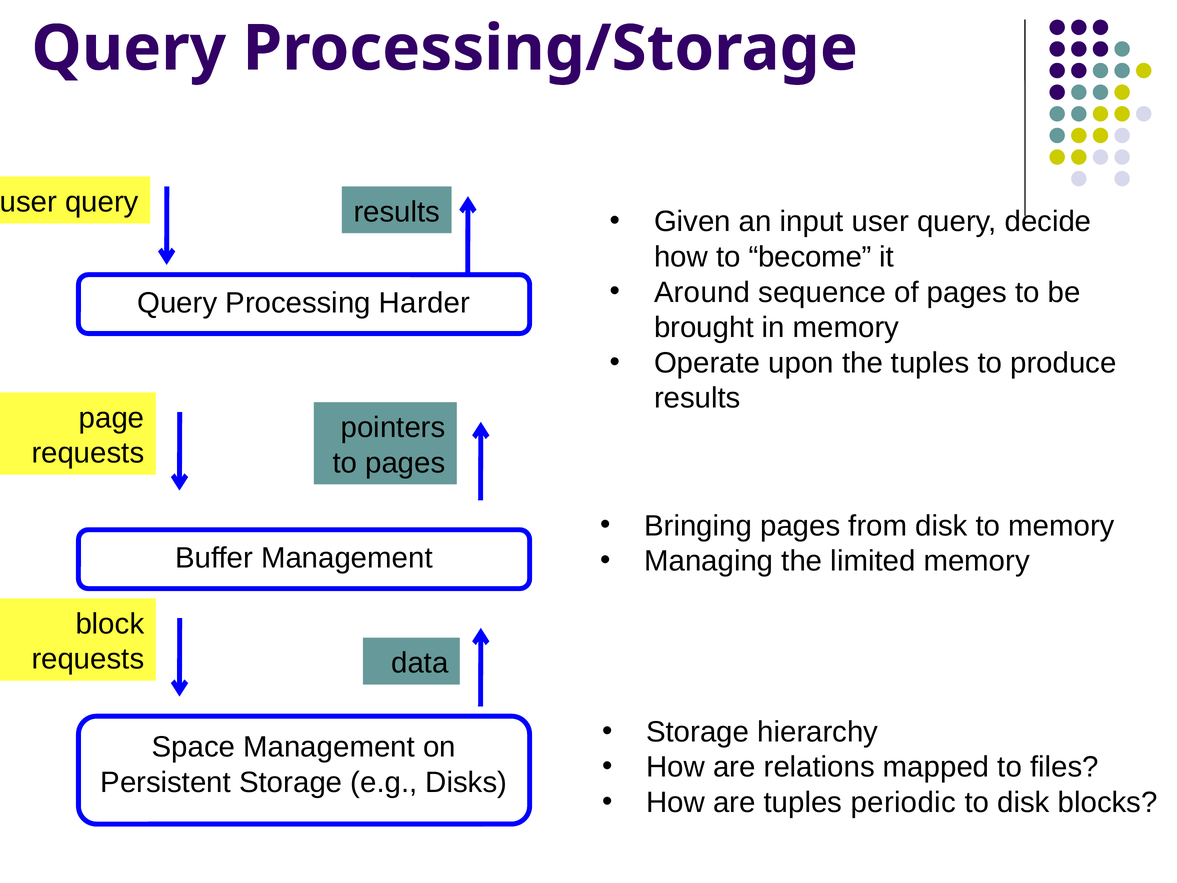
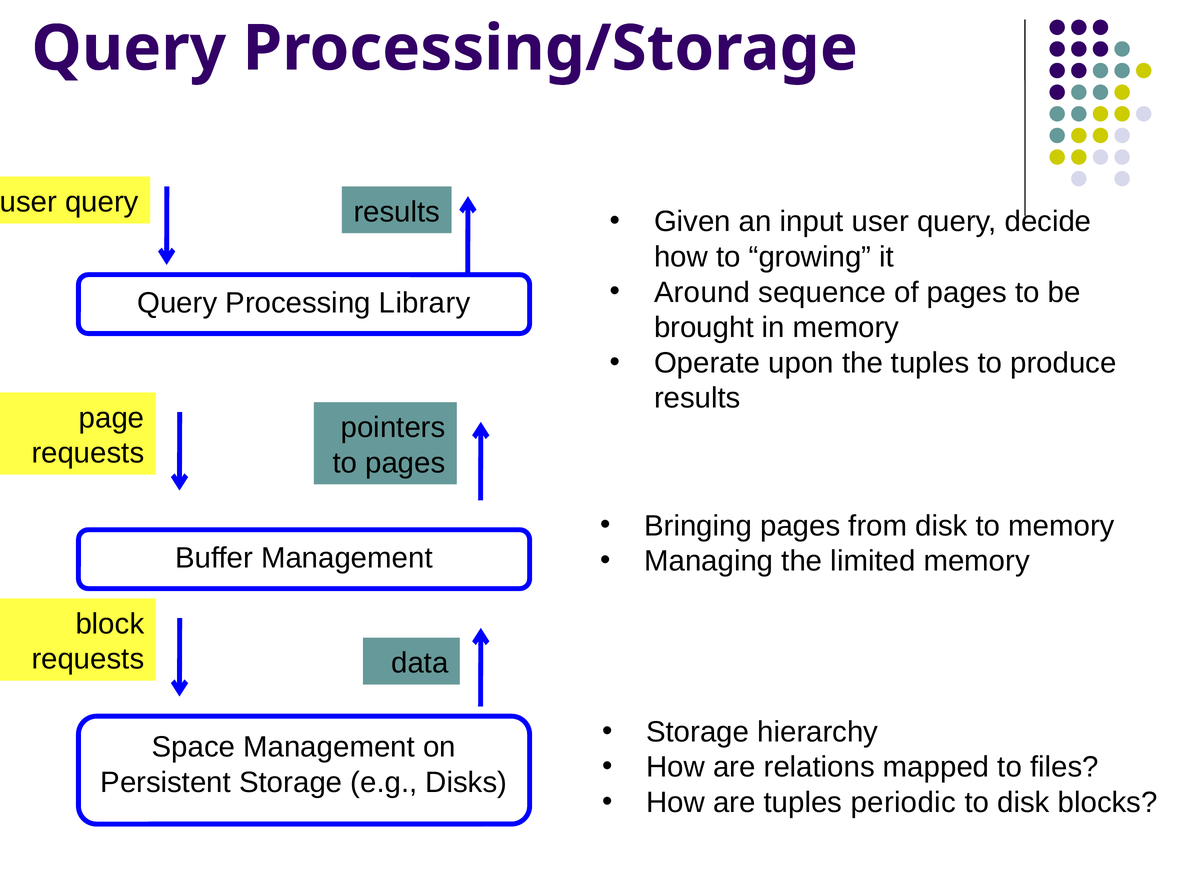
become: become -> growing (810, 257)
Harder: Harder -> Library (425, 303)
